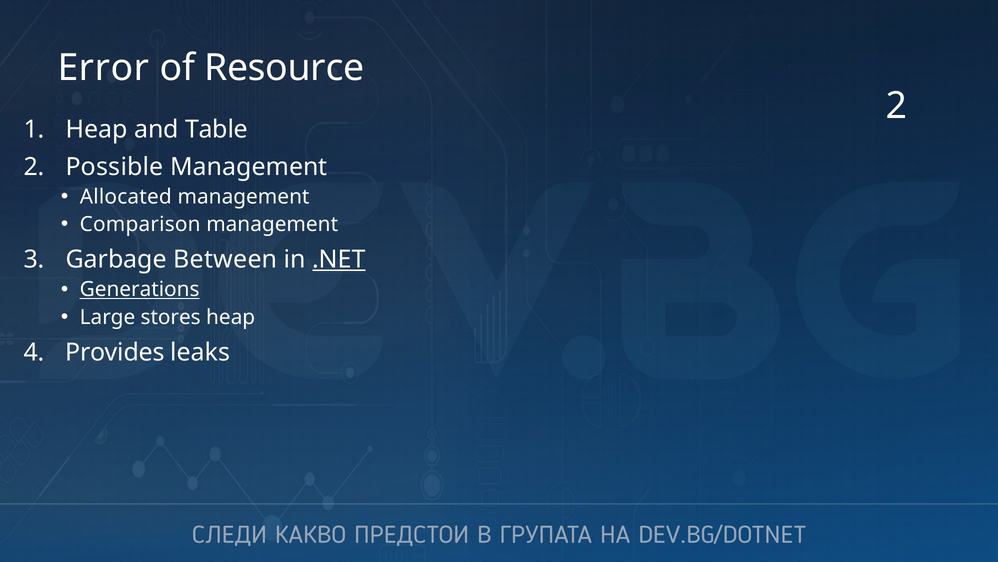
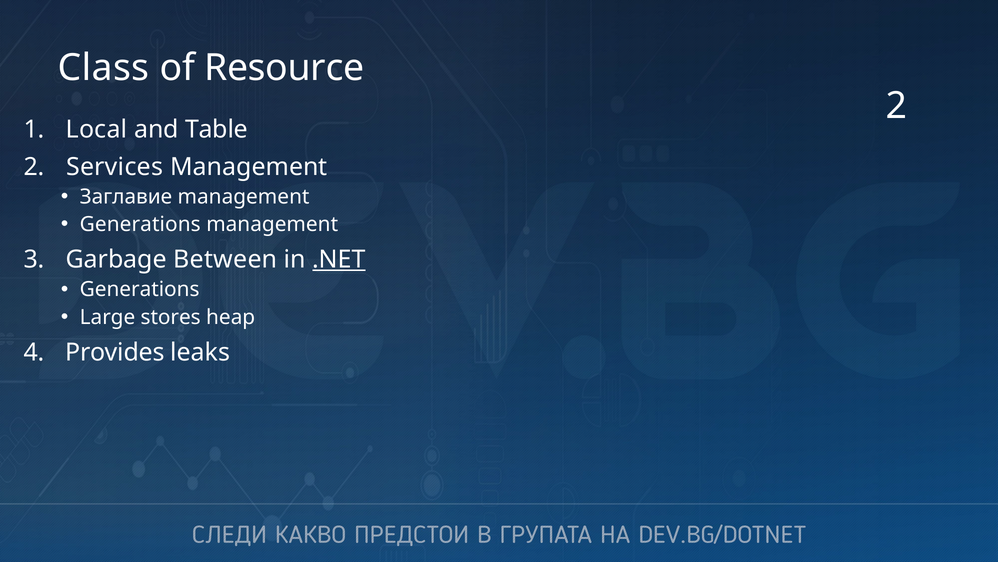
Error: Error -> Class (103, 68)
Heap: Heap -> Local (97, 129)
Possible: Possible -> Services (115, 167)
Allocated: Allocated -> Заглавие (126, 197)
Comparison: Comparison -> Generations (140, 224)
Generations underline: present -> none (140, 289)
